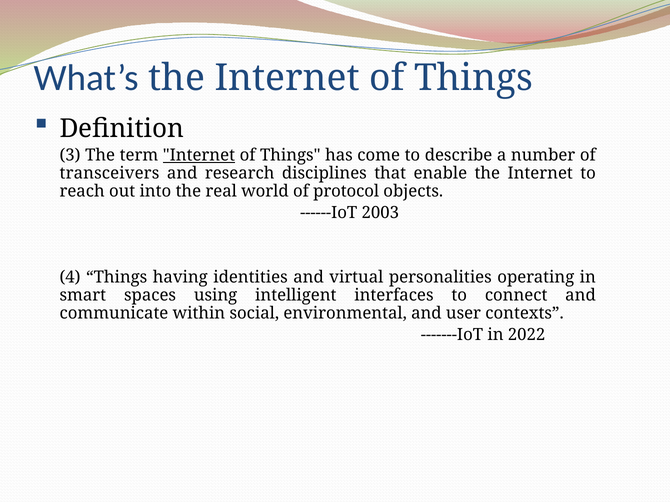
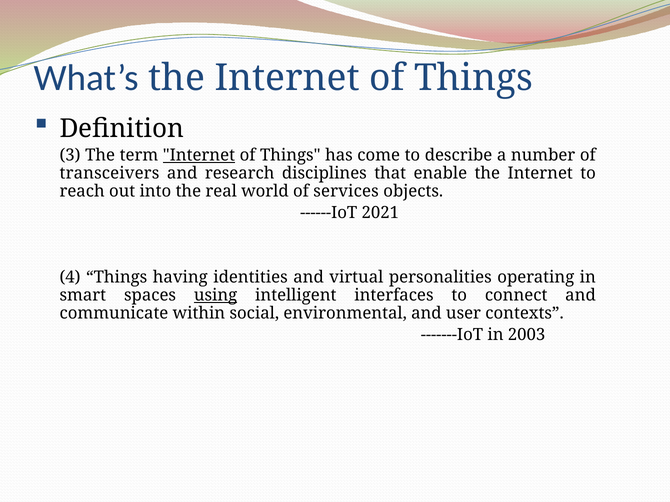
protocol: protocol -> services (346, 192)
2003: 2003 -> 2021 (380, 213)
using underline: none -> present (216, 295)
2022: 2022 -> 2003 (527, 335)
